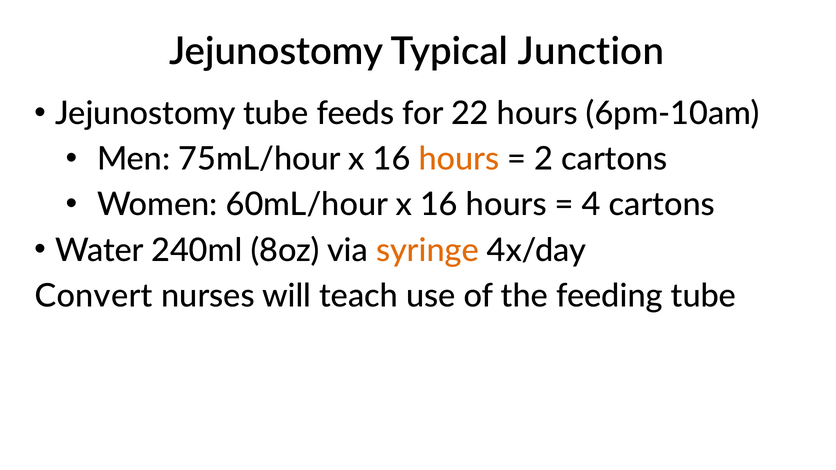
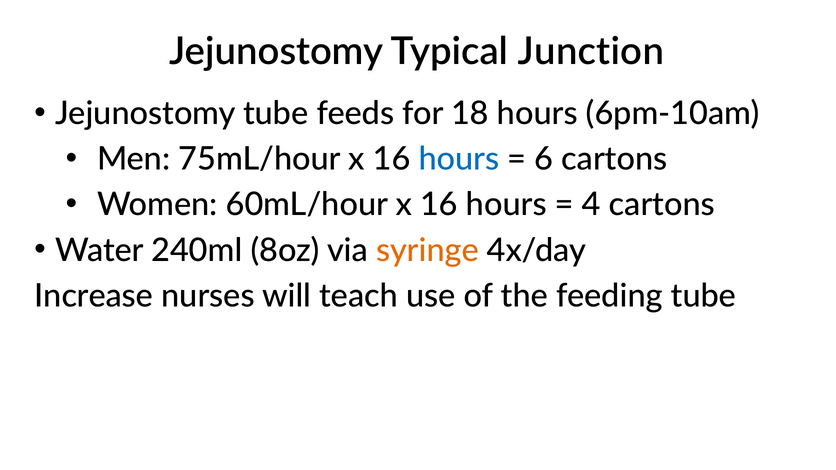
22: 22 -> 18 (470, 114)
hours colour: orange -> blue (459, 159)
2: 2 -> 6 (544, 159)
Convert: Convert -> Increase (94, 296)
